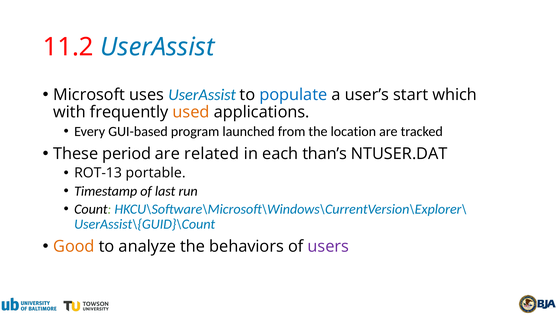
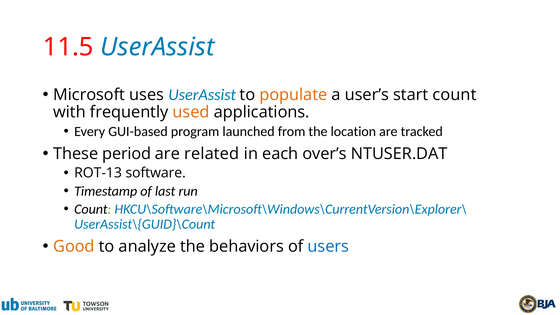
11.2: 11.2 -> 11.5 (68, 47)
populate colour: blue -> orange (293, 95)
start which: which -> count (455, 95)
than’s: than’s -> over’s (325, 154)
portable: portable -> software (156, 173)
users colour: purple -> blue (328, 246)
